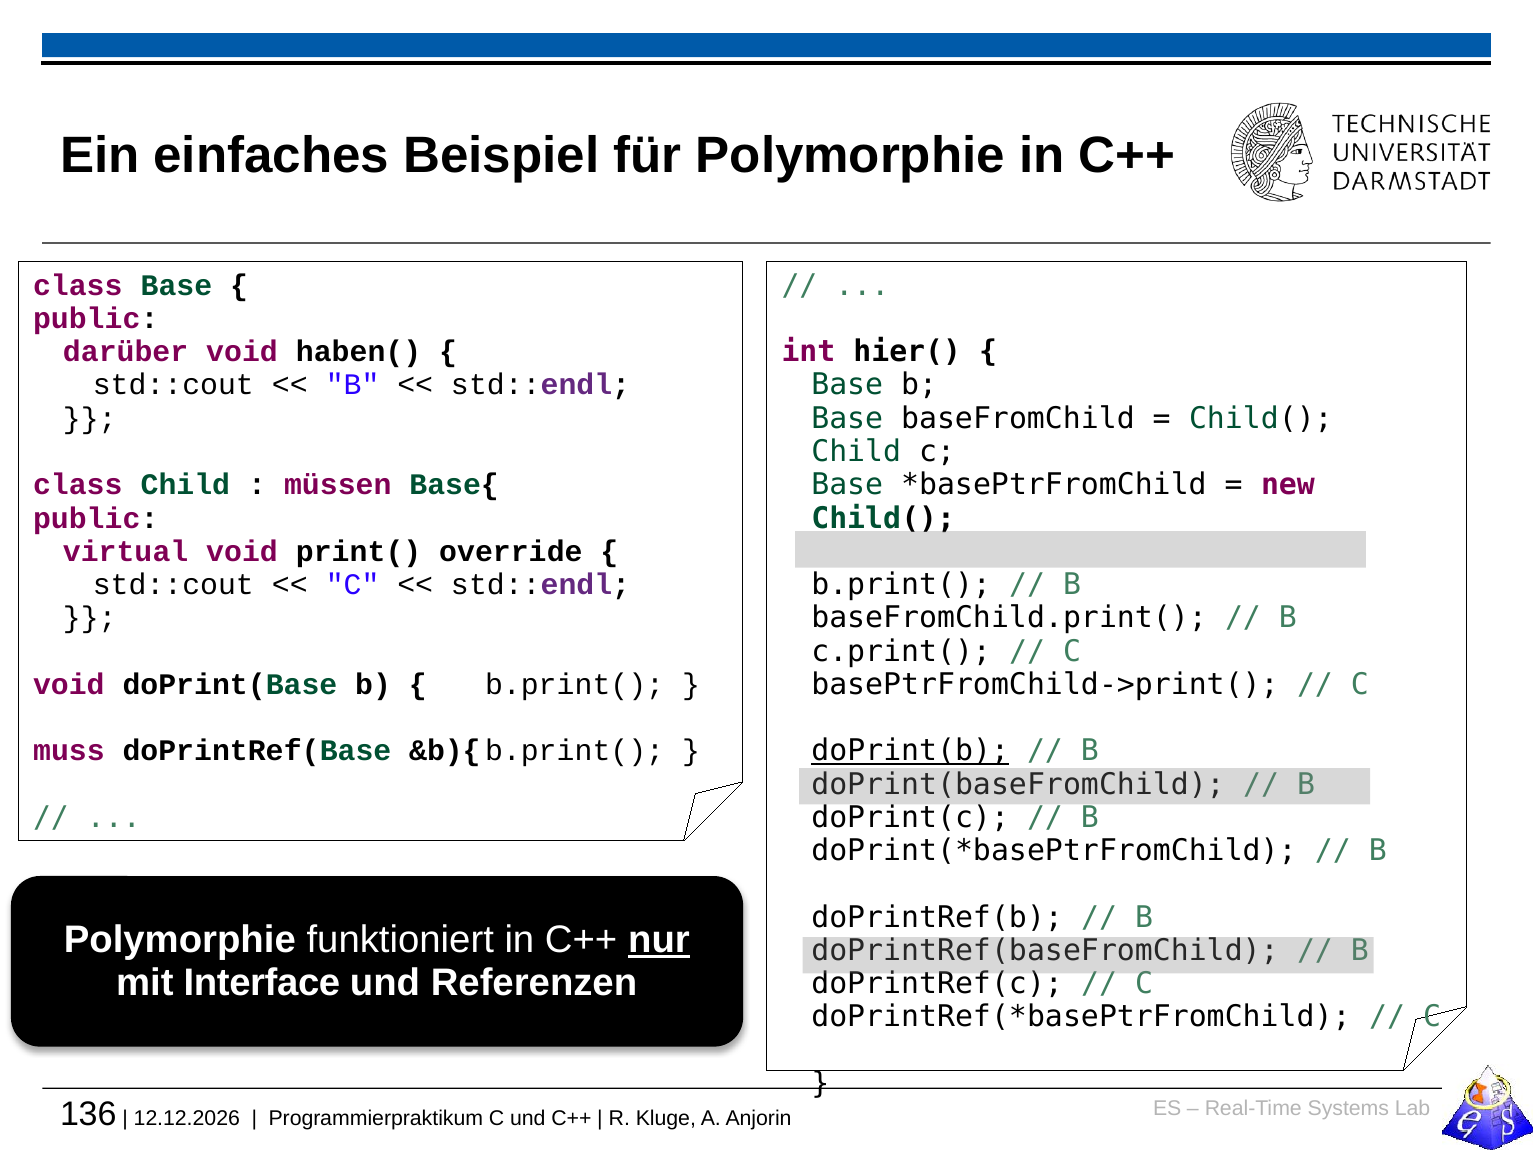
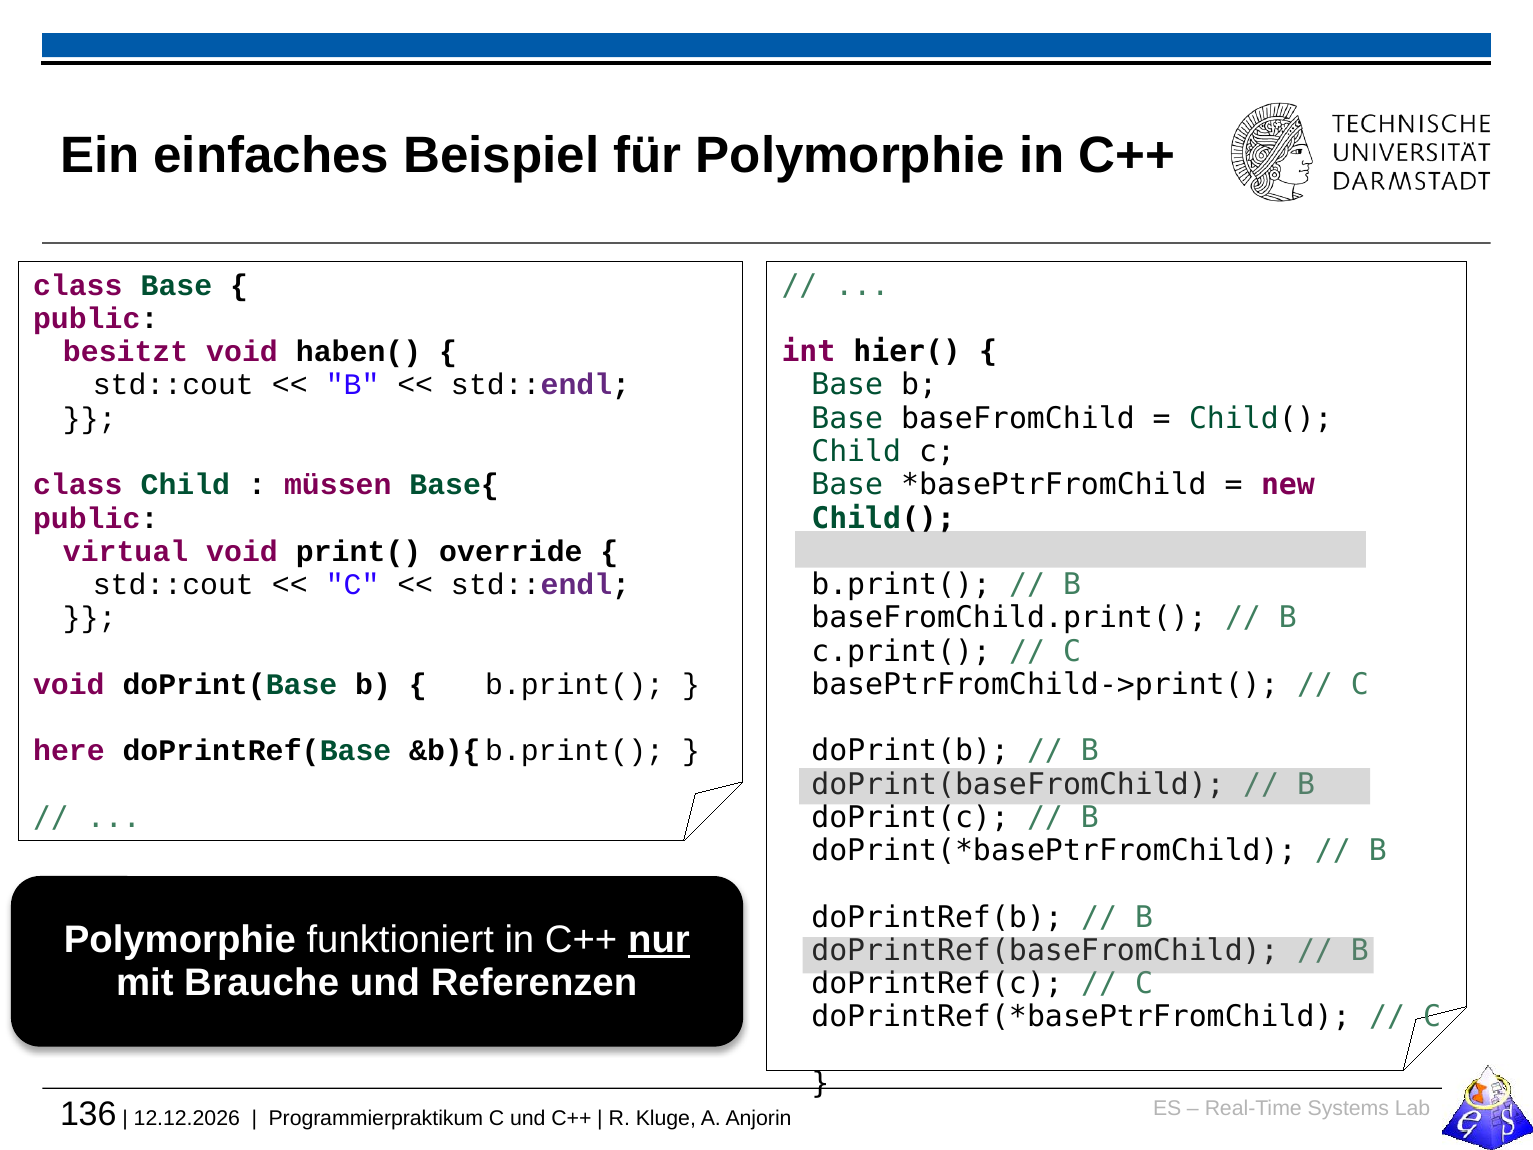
darüber: darüber -> besitzt (126, 352)
doPrint(b underline: present -> none (910, 751)
muss: muss -> here (69, 751)
Interface: Interface -> Brauche (262, 983)
